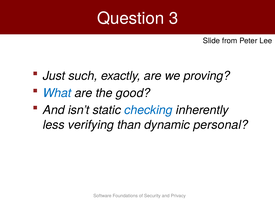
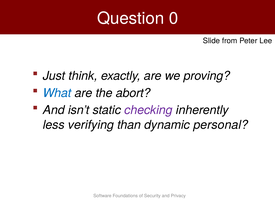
3: 3 -> 0 (174, 18)
such: such -> think (83, 76)
good: good -> abort (133, 93)
checking colour: blue -> purple (148, 110)
